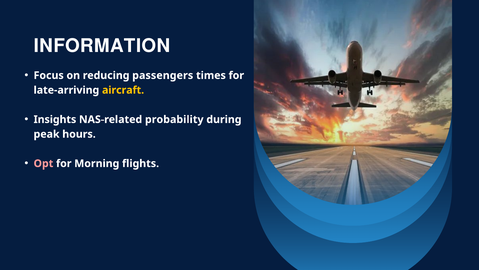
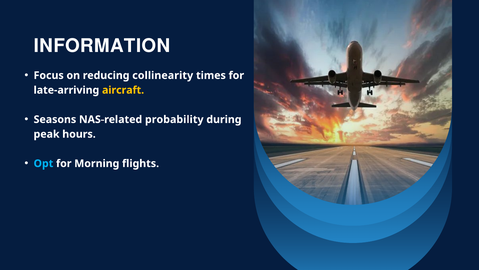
passengers: passengers -> collinearity (163, 75)
Insights: Insights -> Seasons (55, 119)
Opt colour: pink -> light blue (43, 163)
